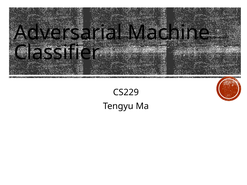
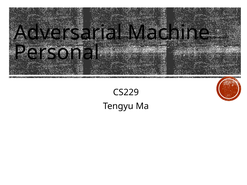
Classifier: Classifier -> Personal (57, 52)
